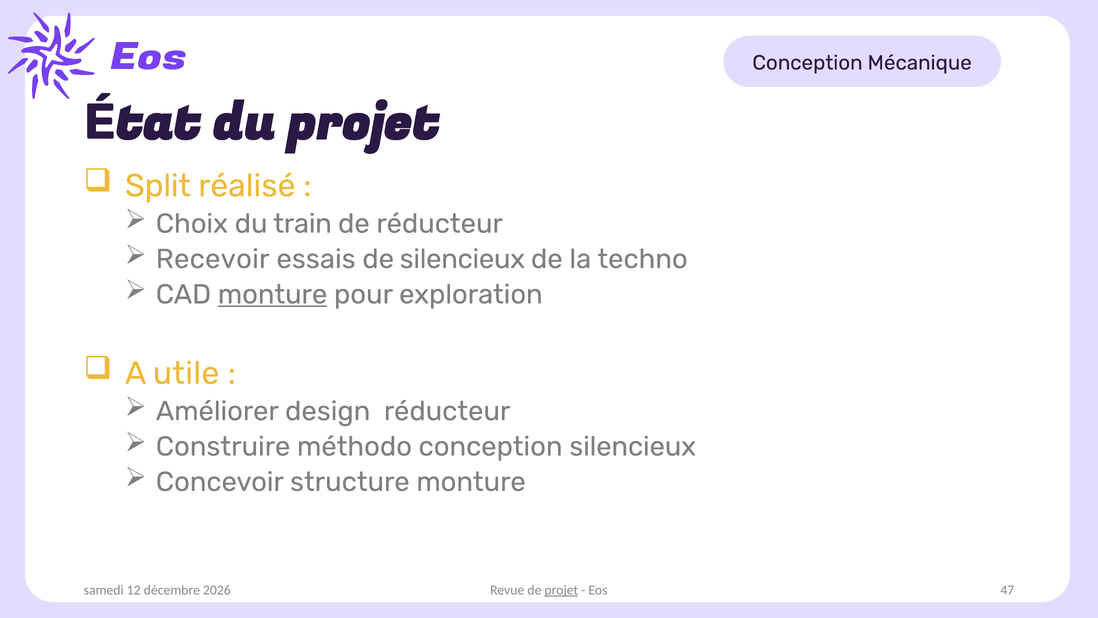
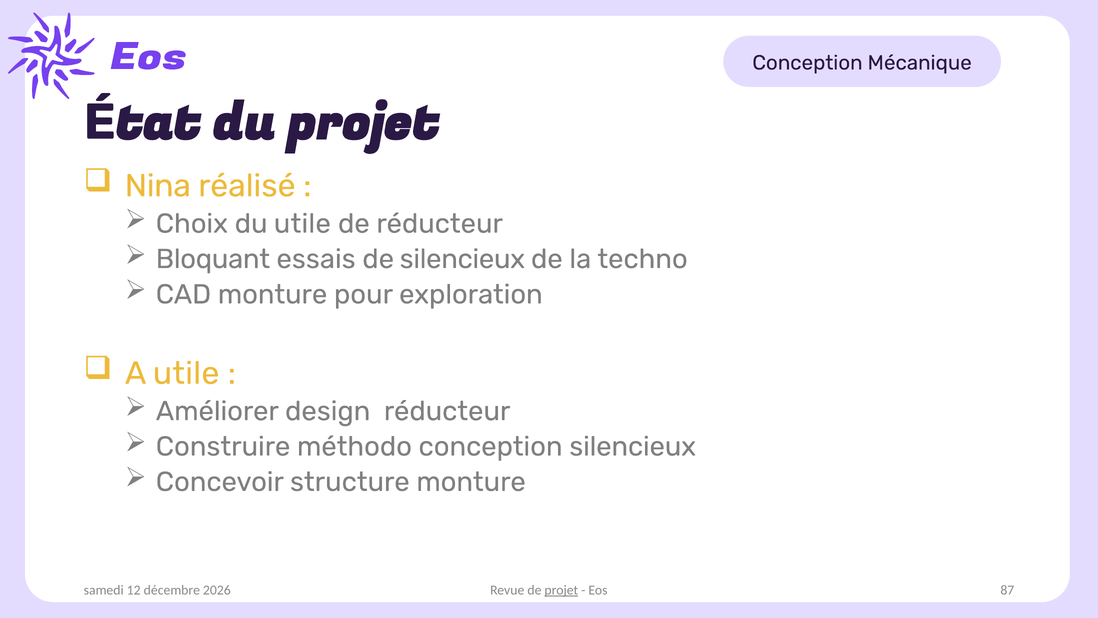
Split: Split -> Nina (158, 186)
du train: train -> utile (302, 223)
Recevoir: Recevoir -> Bloquant (213, 259)
monture underline: present -> none (273, 294)
47: 47 -> 87 (1007, 590)
